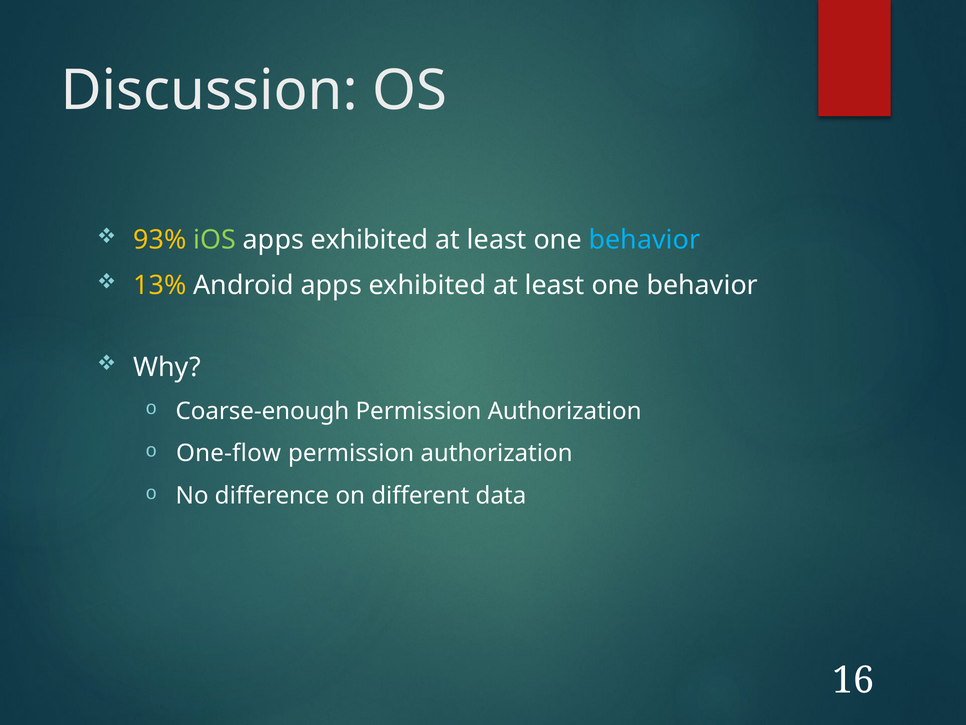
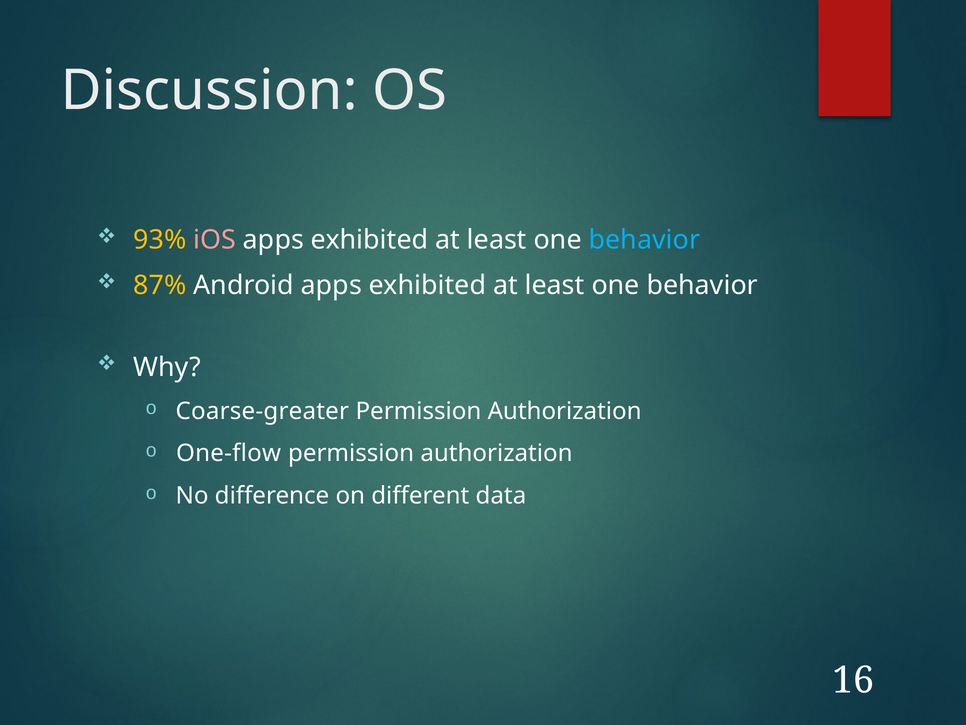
iOS colour: light green -> pink (215, 240)
13%: 13% -> 87% (160, 285)
Coarse-enough: Coarse-enough -> Coarse-greater (262, 411)
